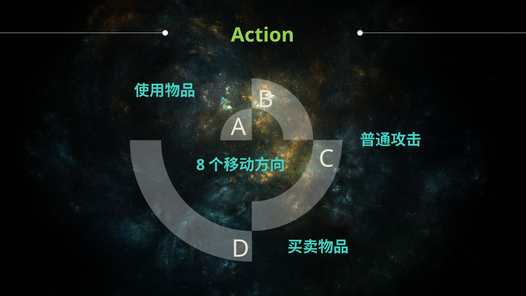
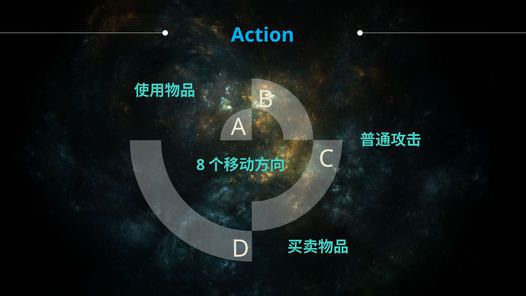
Action colour: light green -> light blue (262, 35)
